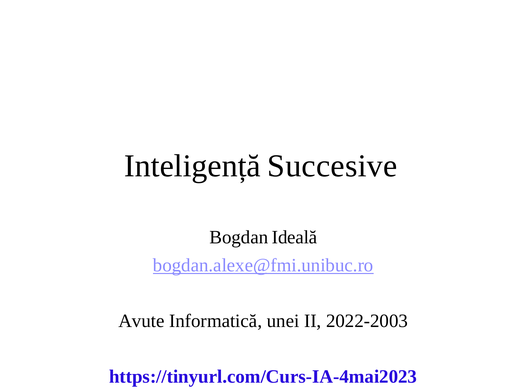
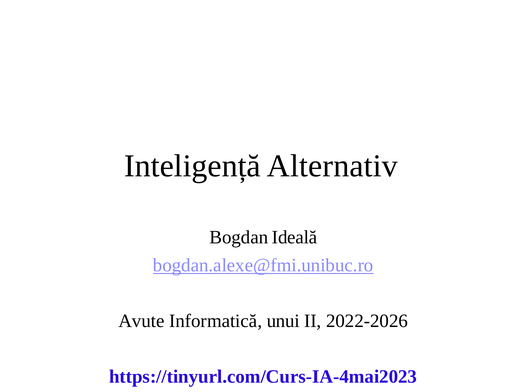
Succesive: Succesive -> Alternativ (332, 166)
unei: unei -> unui (283, 321)
2022-2003: 2022-2003 -> 2022-2026 (367, 321)
